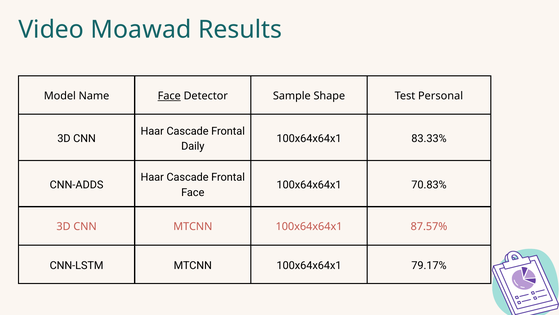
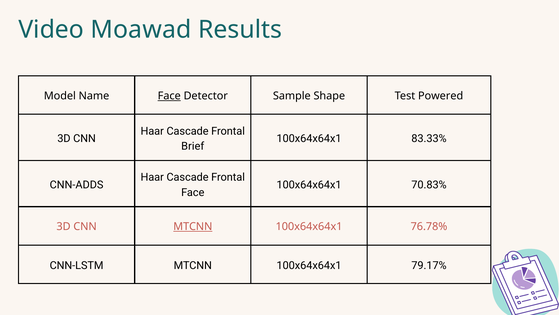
Personal: Personal -> Powered (441, 96)
Daily: Daily -> Brief (193, 146)
MTCNN underline: none -> present (193, 226)
87.57%: 87.57% -> 76.78% (429, 226)
